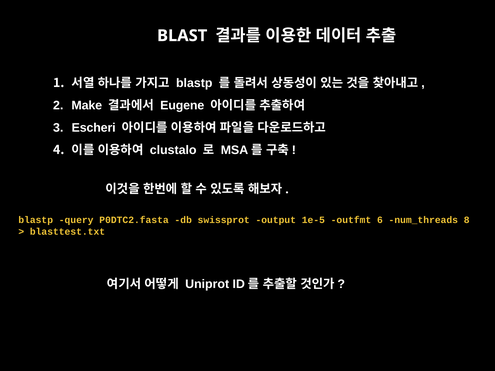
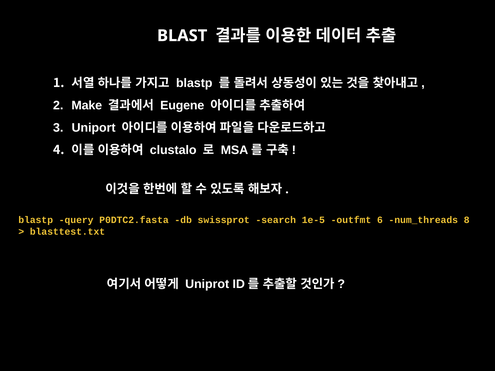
Escheri: Escheri -> Uniport (94, 128)
output: output -> search (276, 220)
